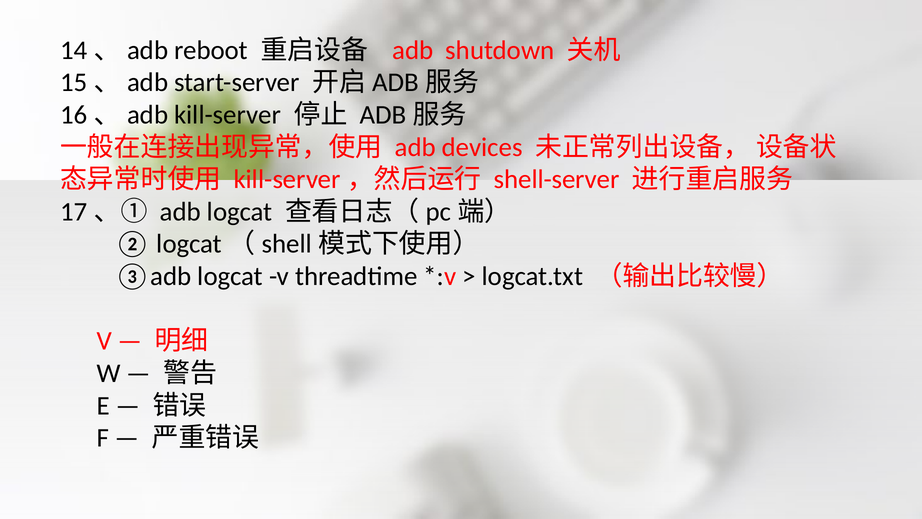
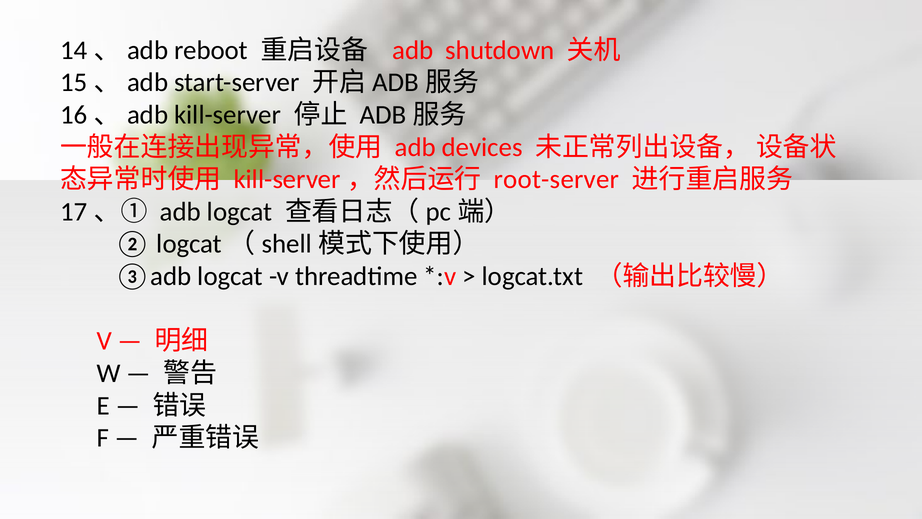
shell-server: shell-server -> root-server (556, 179)
